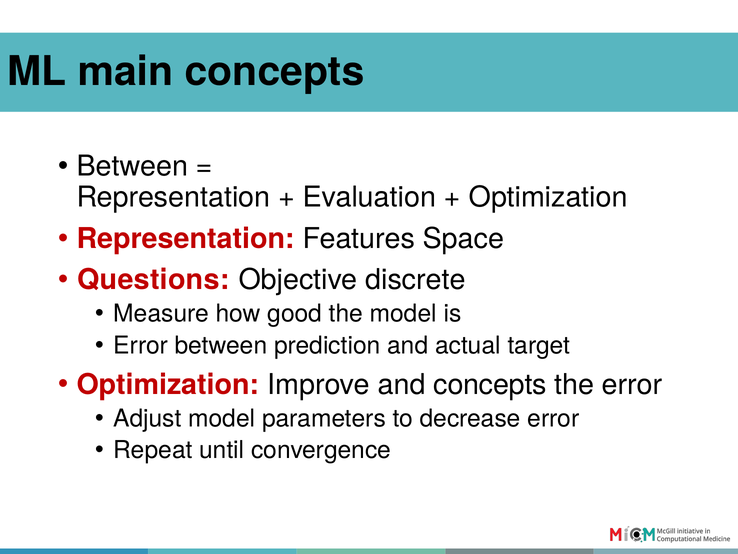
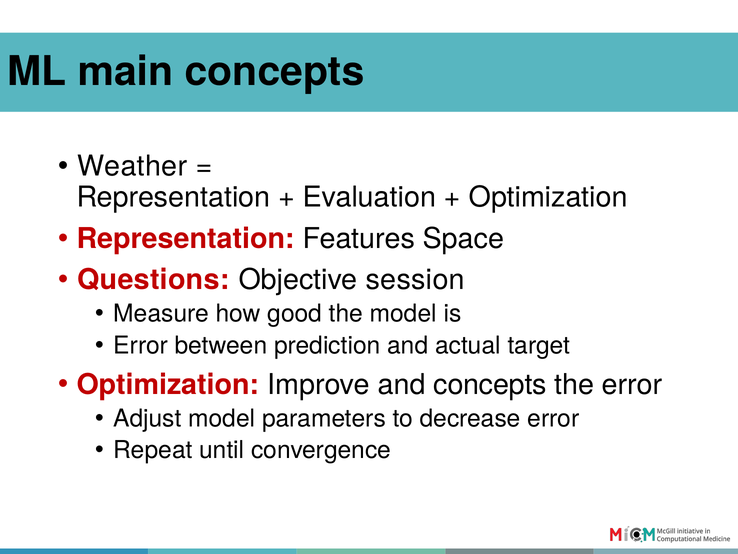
Between: Between -> Weather (132, 166)
discrete: discrete -> session (415, 280)
